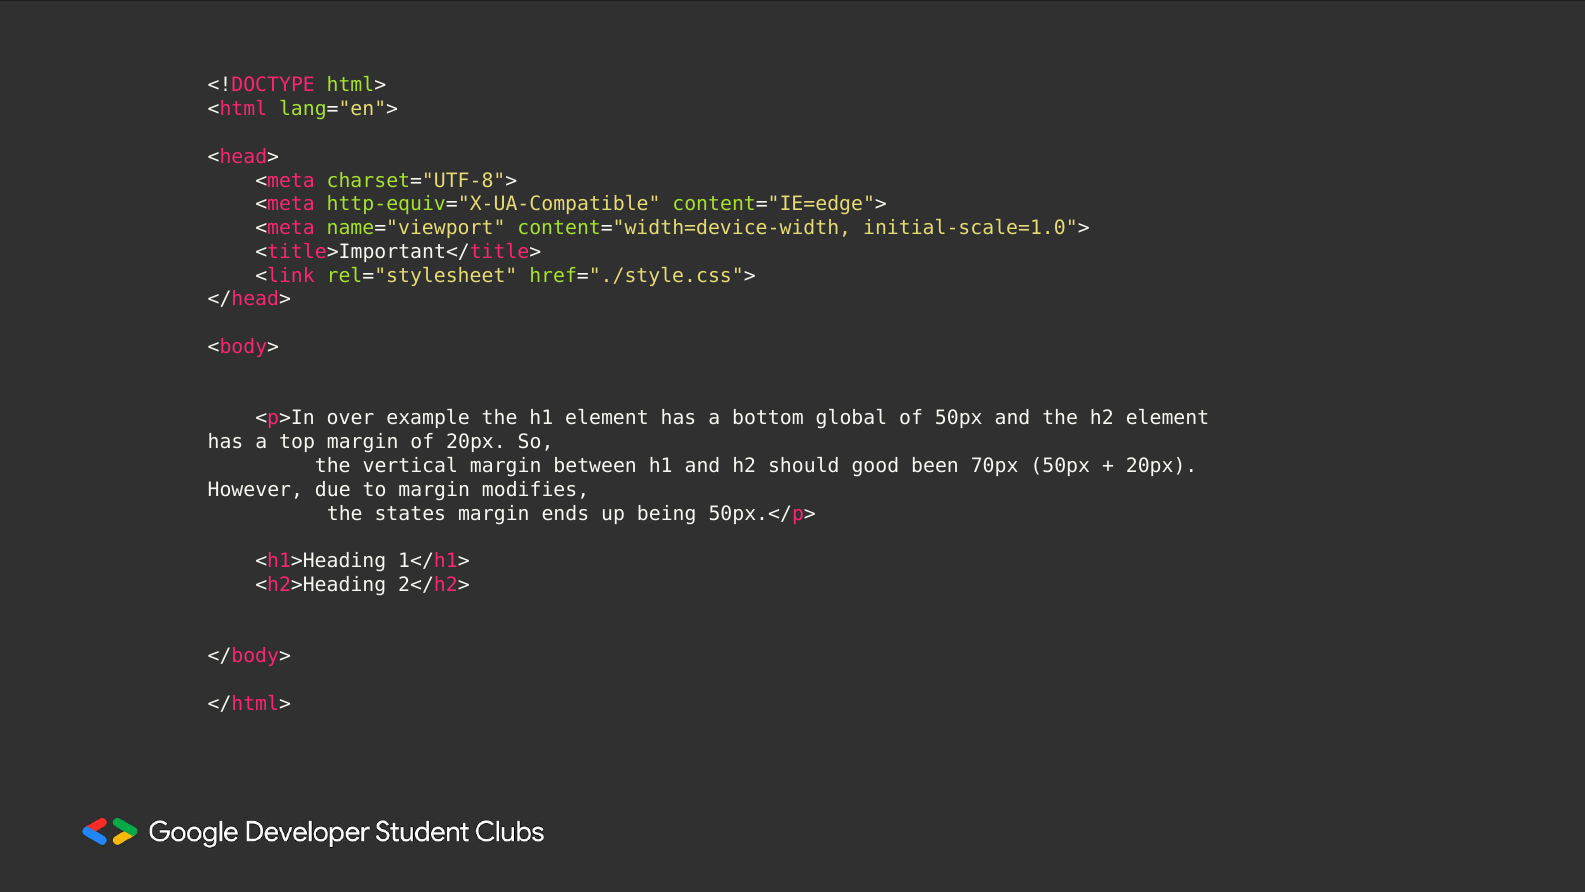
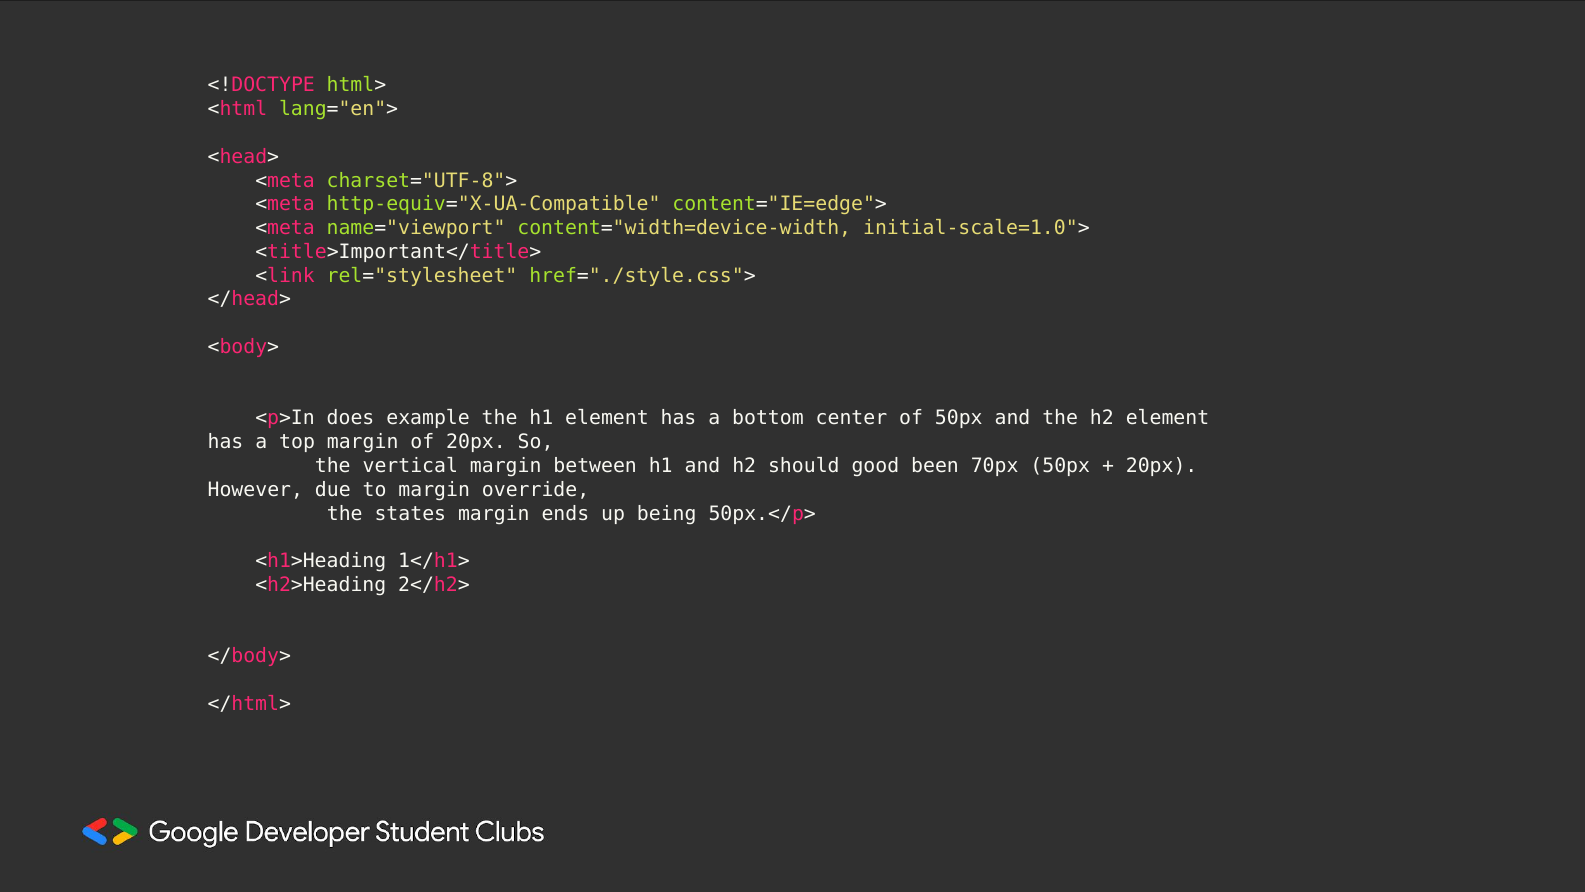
over: over -> does (351, 418)
global: global -> center (851, 418)
modifies: modifies -> override (536, 489)
